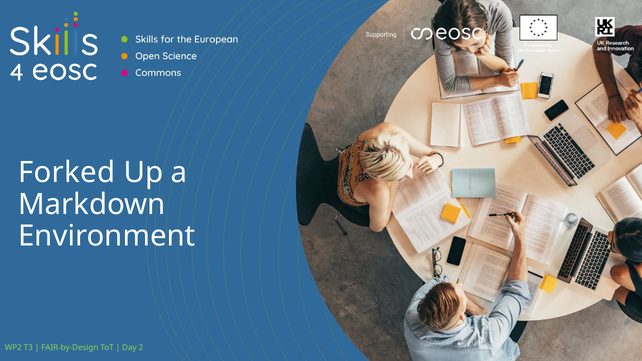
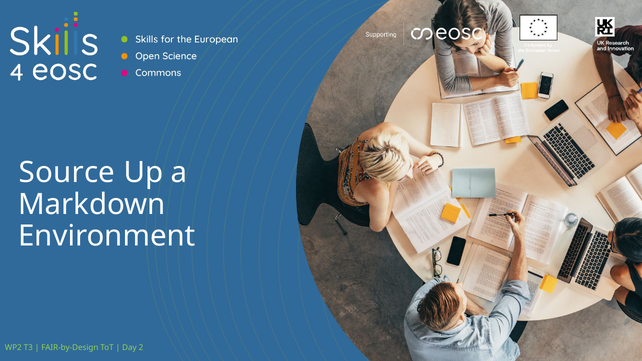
Forked: Forked -> Source (67, 173)
